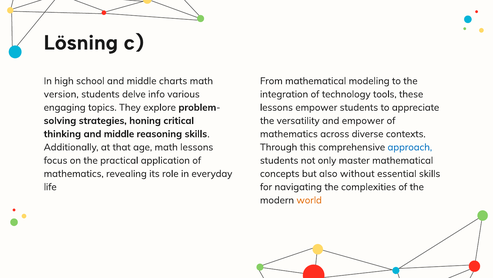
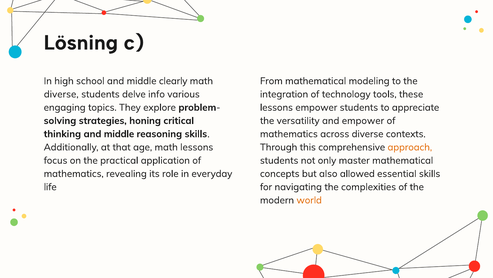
charts: charts -> clearly (173, 81)
version: version -> diverse (61, 94)
approach colour: blue -> orange (410, 147)
without: without -> allowed (357, 173)
